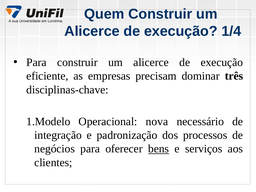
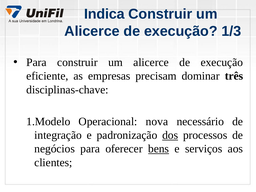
Quem: Quem -> Indica (104, 14)
1/4: 1/4 -> 1/3 (231, 31)
dos underline: none -> present (170, 135)
